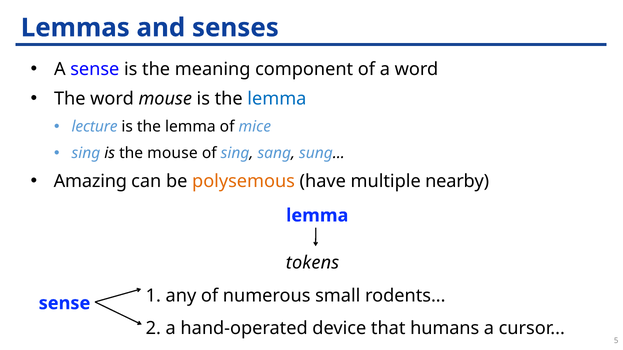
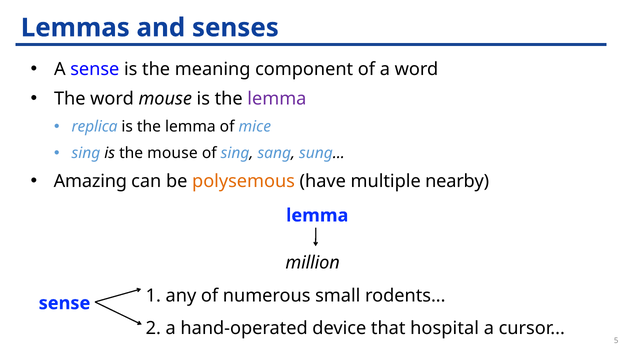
lemma colour: blue -> purple (277, 99)
lecture: lecture -> replica (95, 127)
tokens: tokens -> million (313, 263)
humans: humans -> hospital (445, 329)
